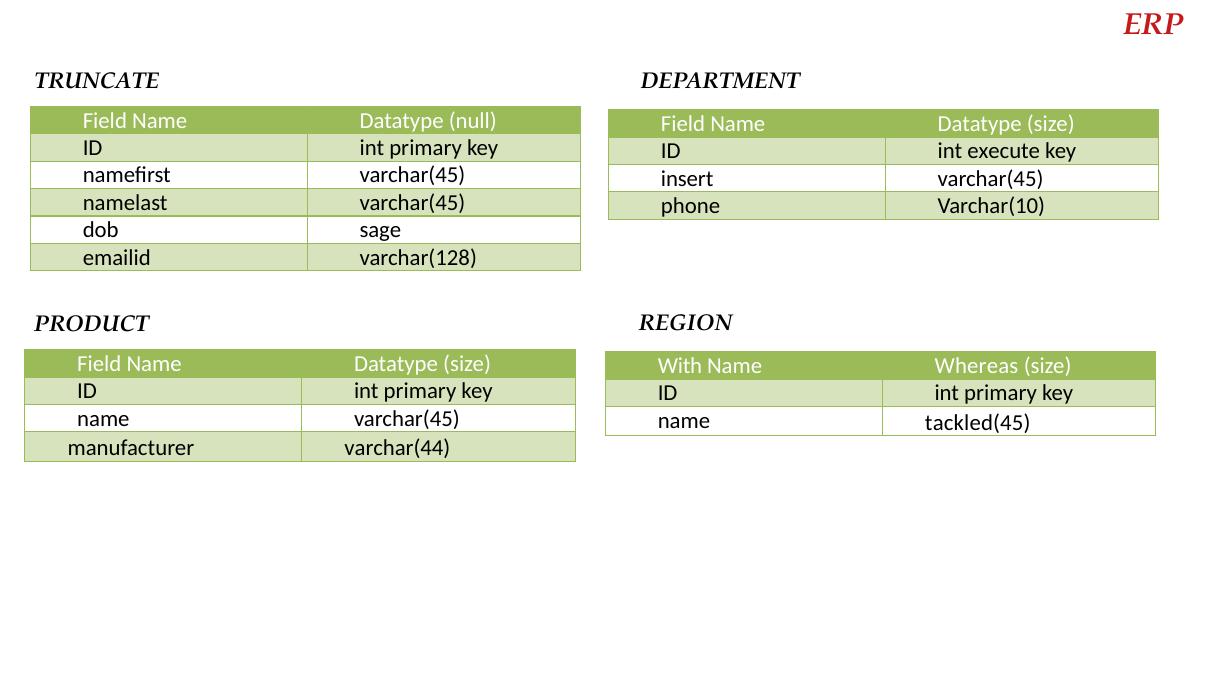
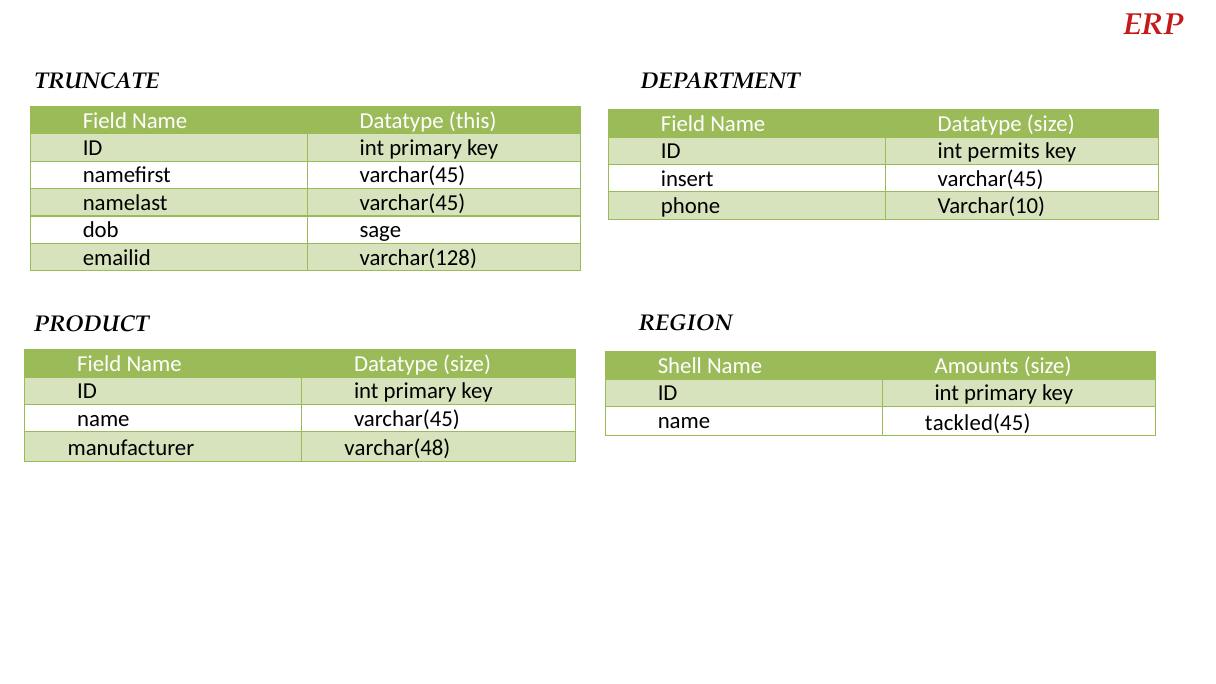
null: null -> this (473, 121)
execute: execute -> permits (1004, 151)
With: With -> Shell (680, 366)
Whereas: Whereas -> Amounts (977, 366)
varchar(44: varchar(44 -> varchar(48 (397, 448)
